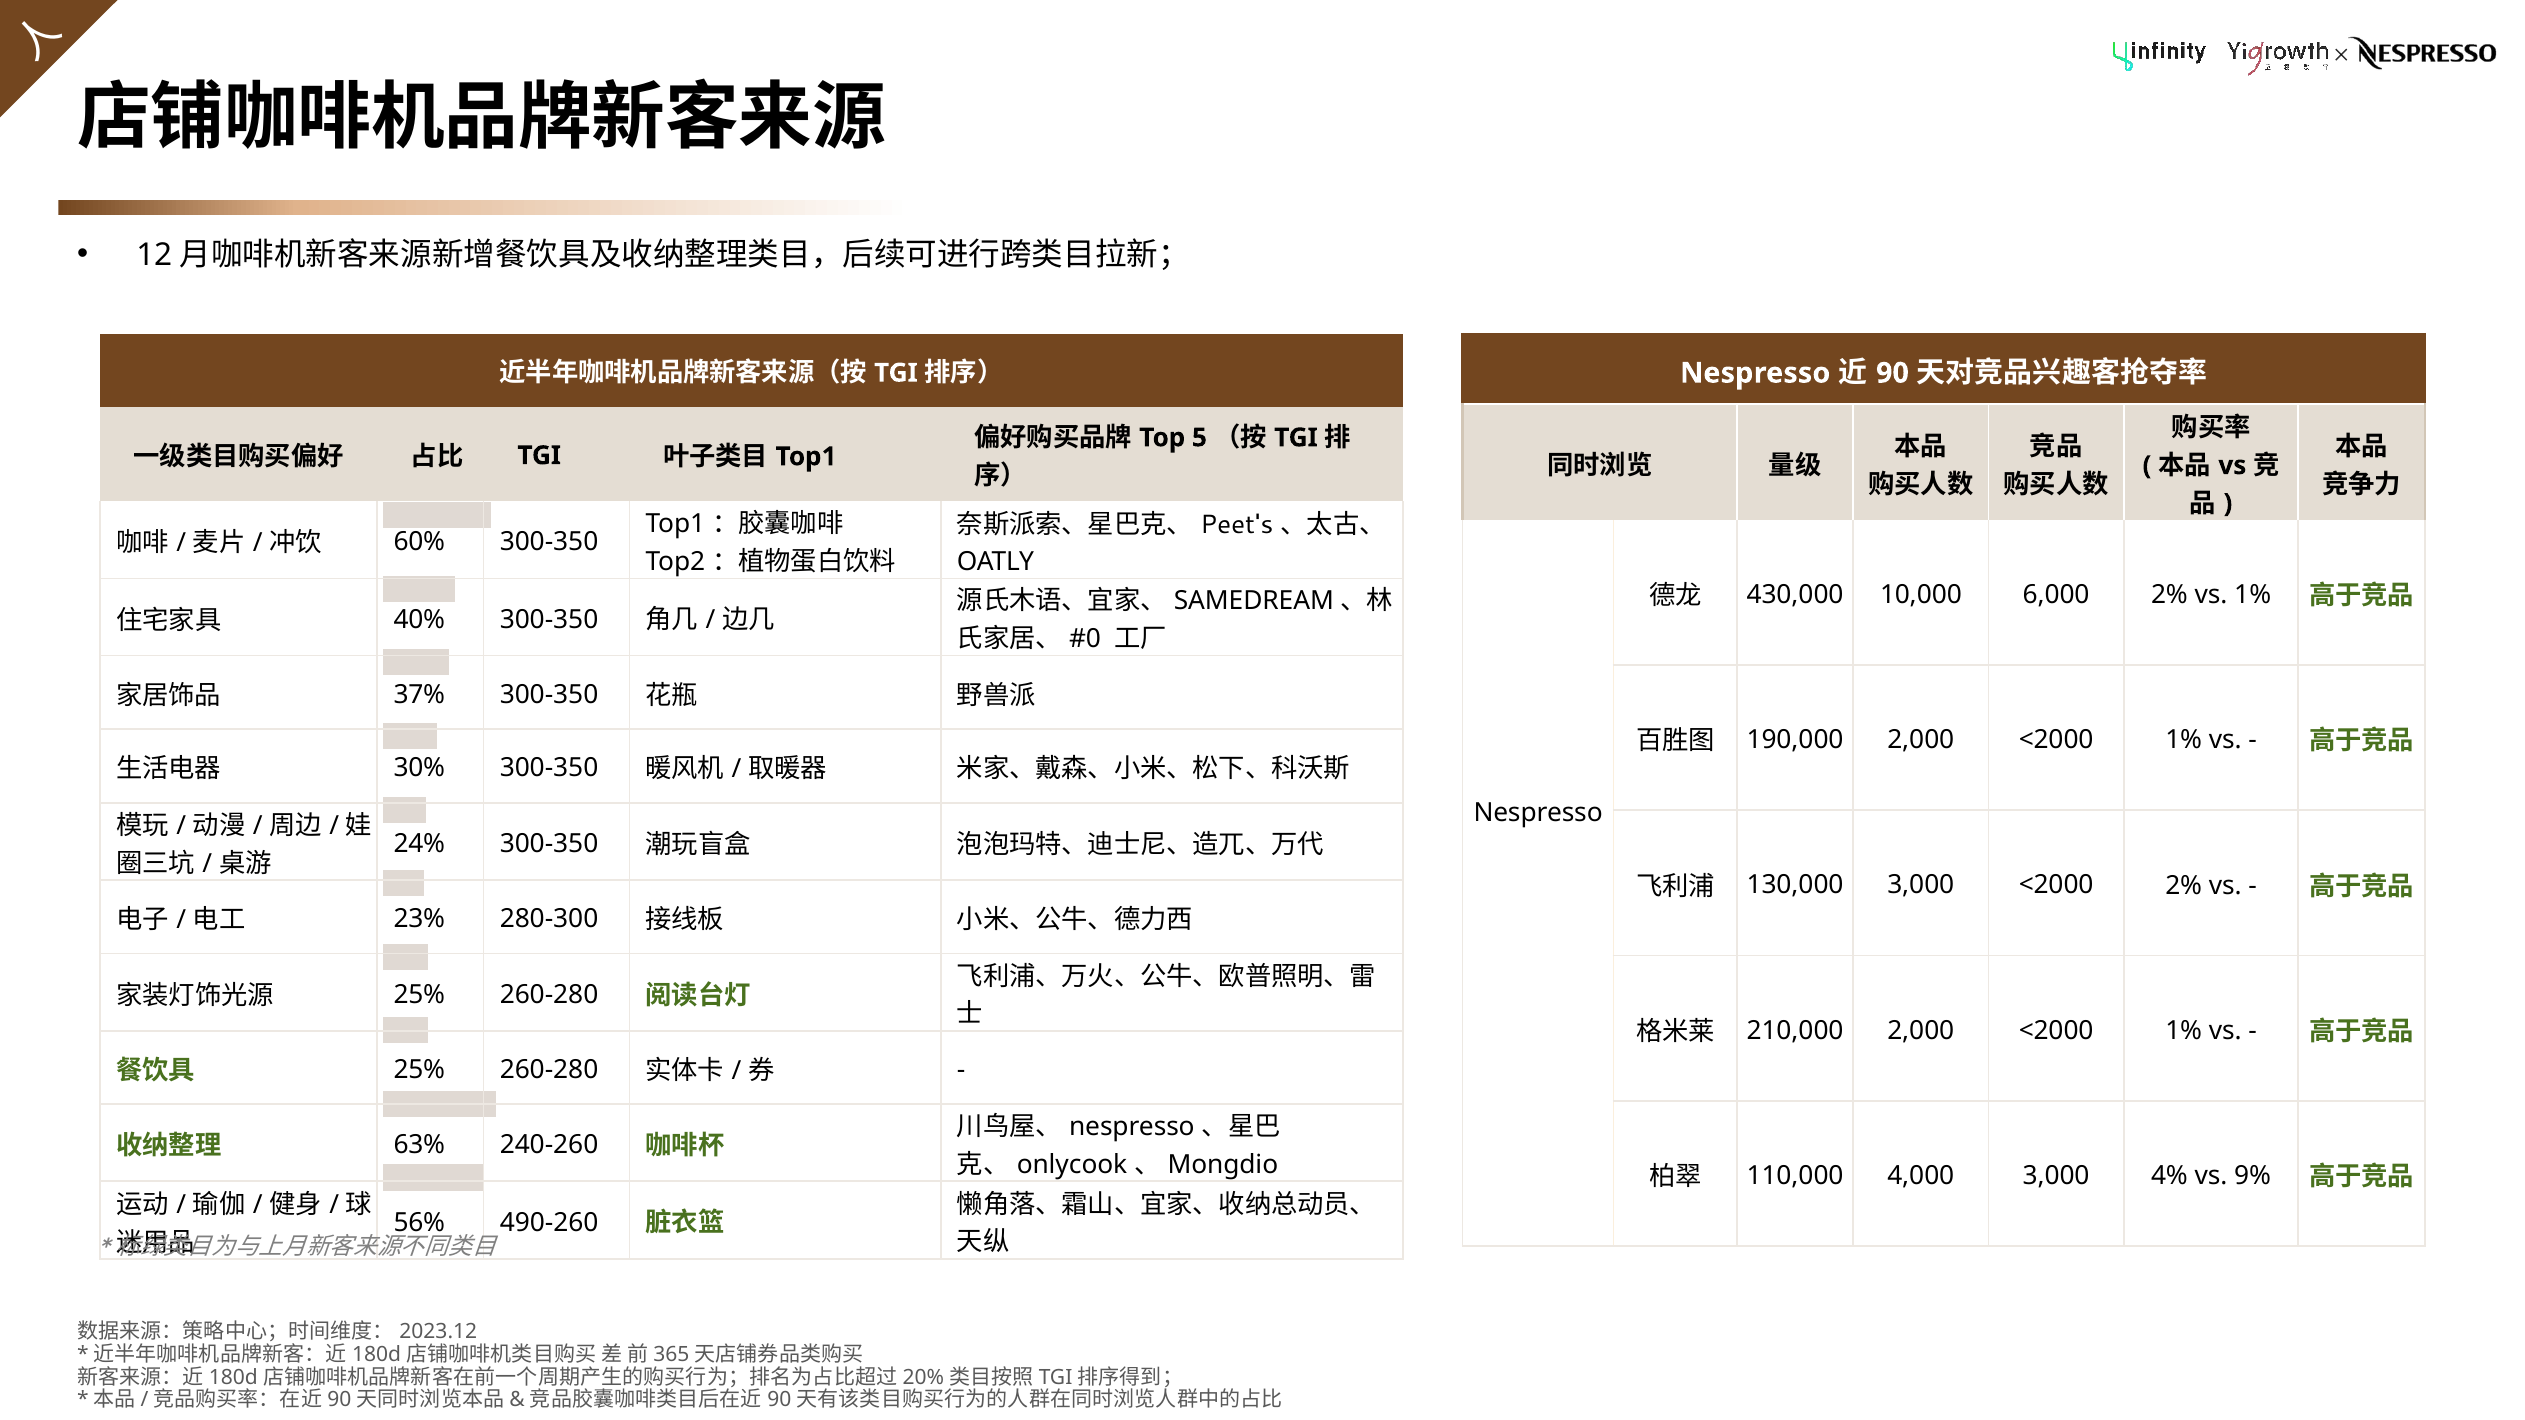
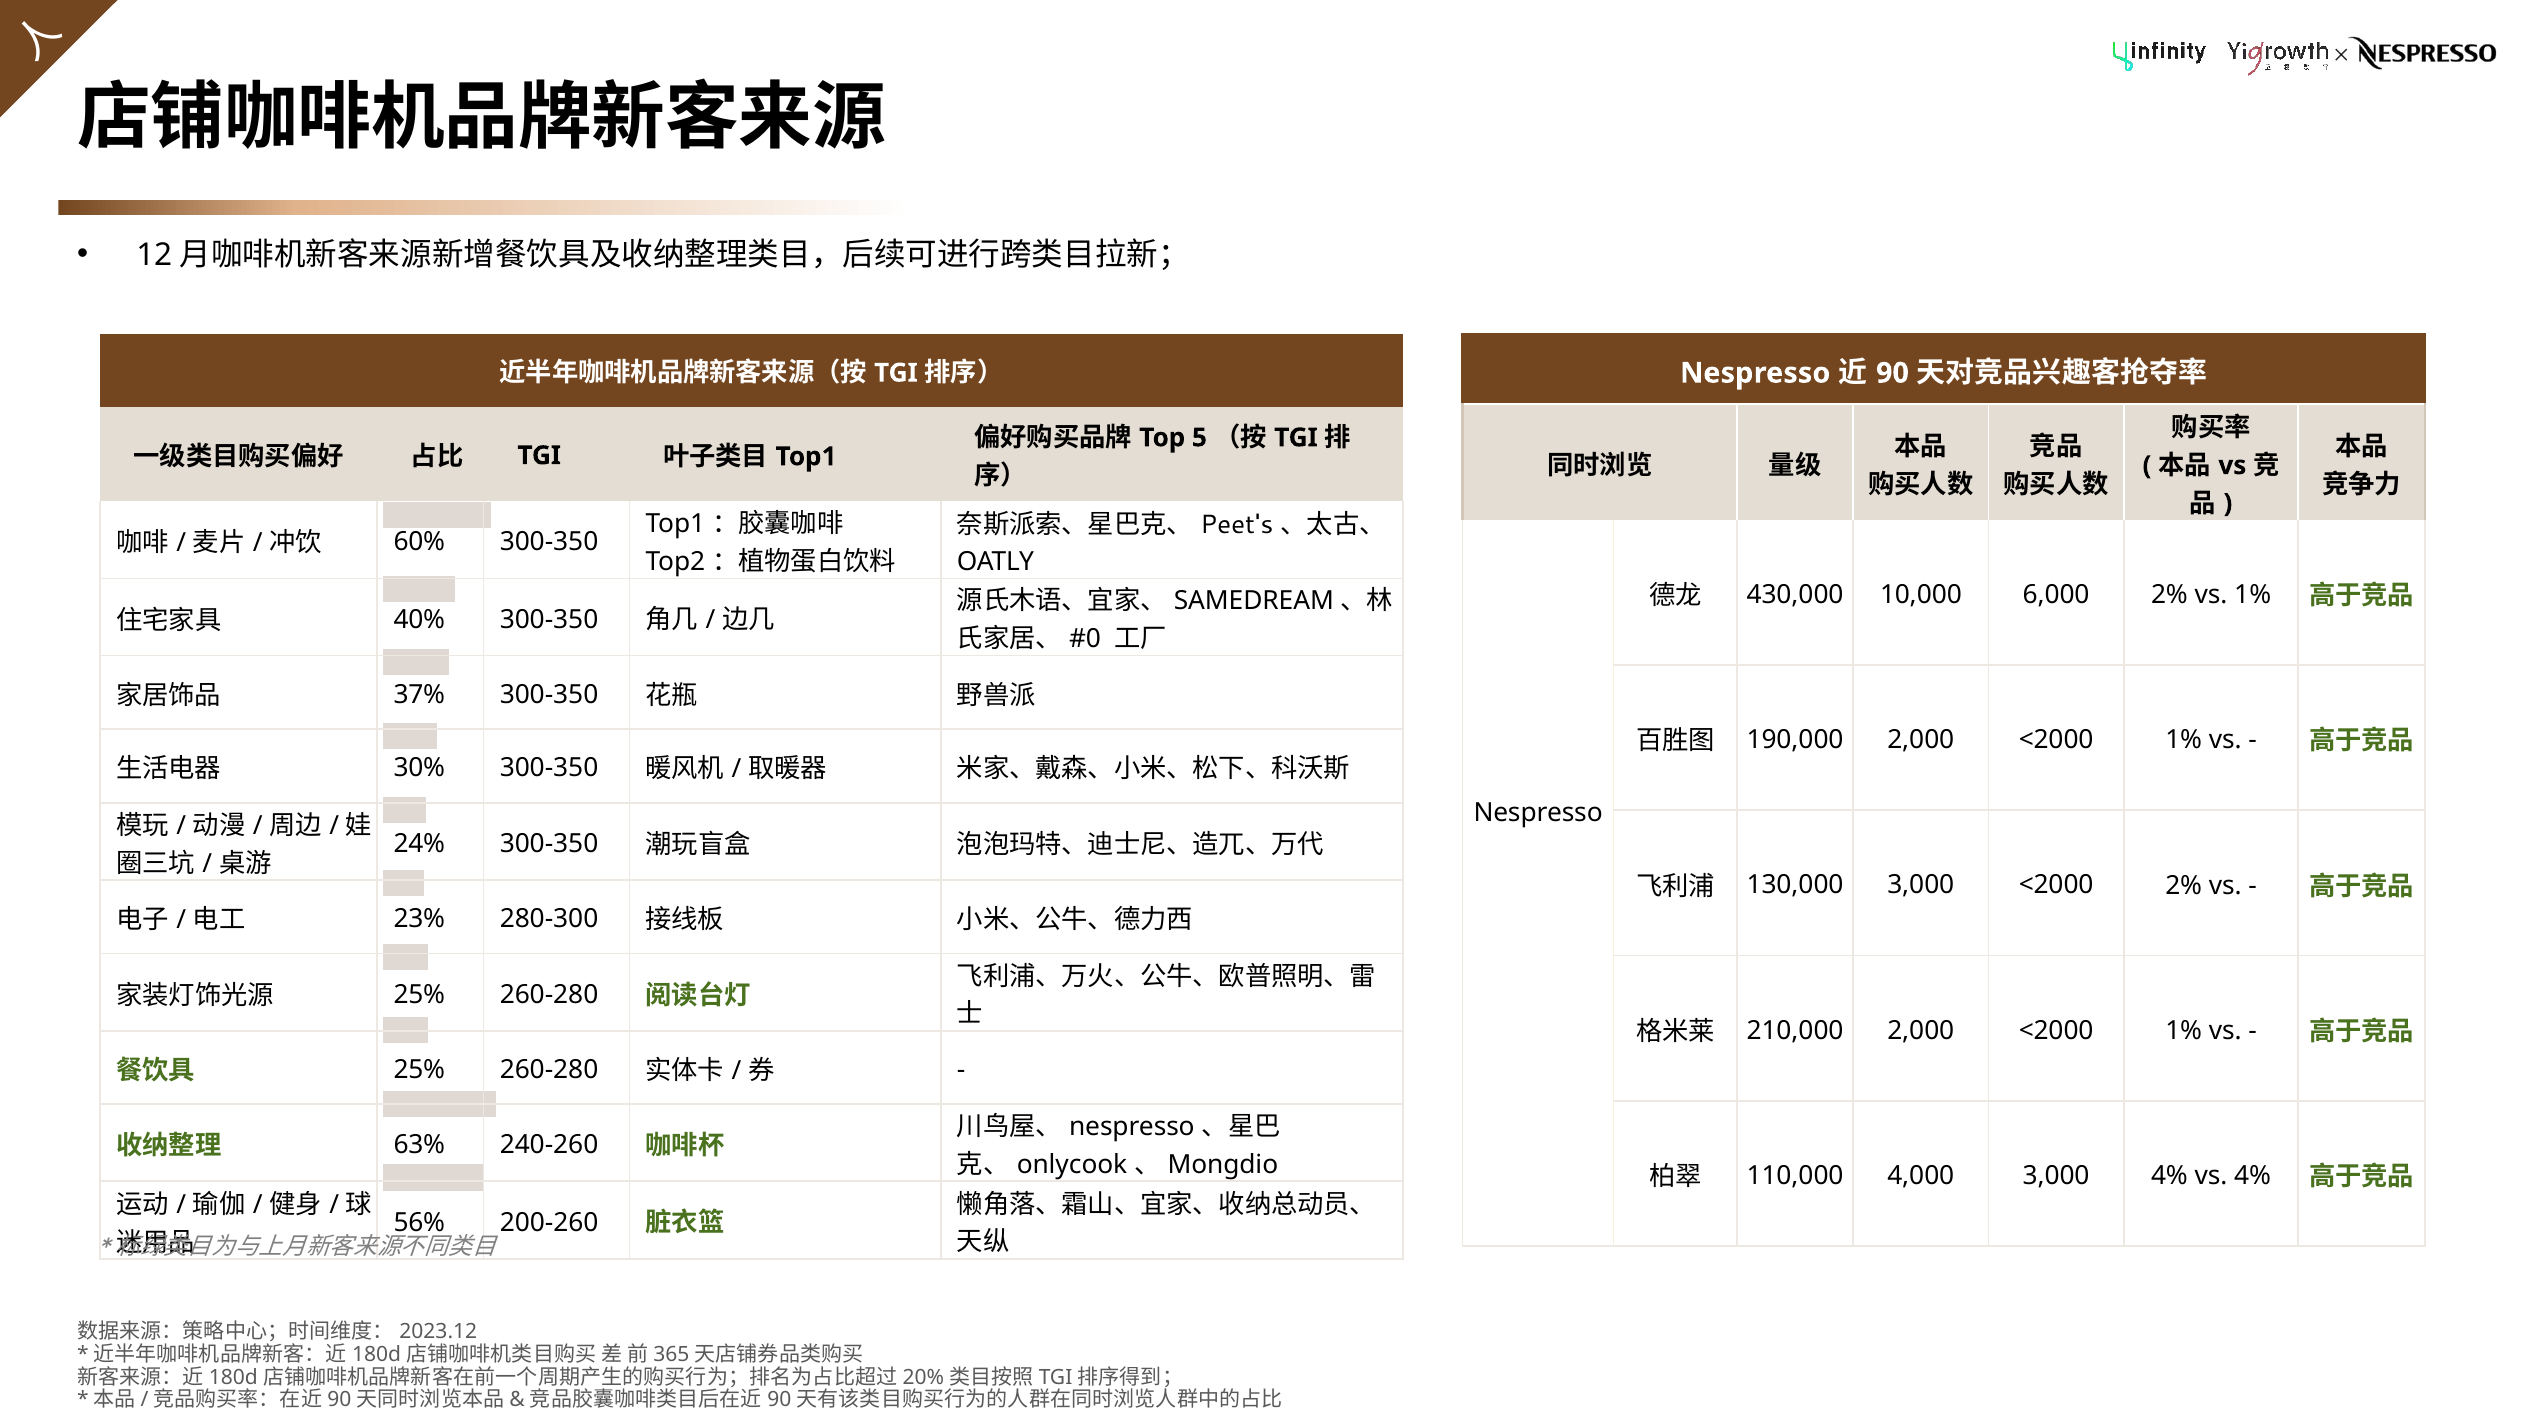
vs 9%: 9% -> 4% (2253, 1176)
490-260: 490-260 -> 200-260 (549, 1223)
